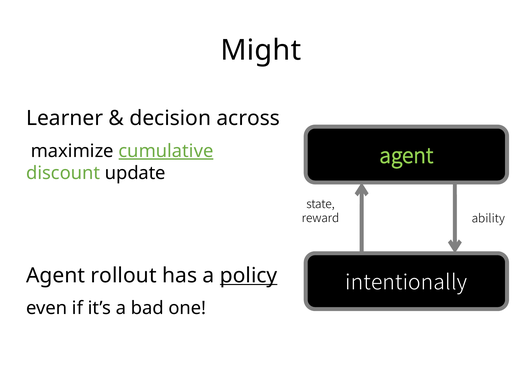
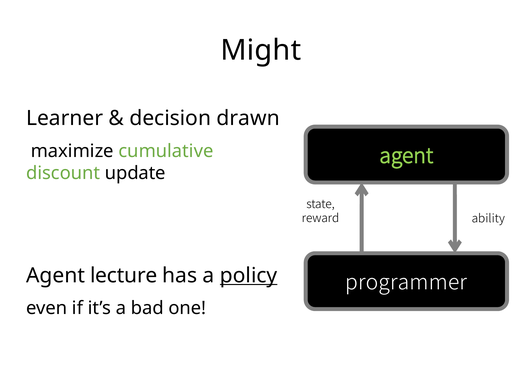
across: across -> drawn (248, 118)
cumulative underline: present -> none (166, 151)
rollout: rollout -> lecture (124, 276)
intentionally: intentionally -> programmer (406, 283)
